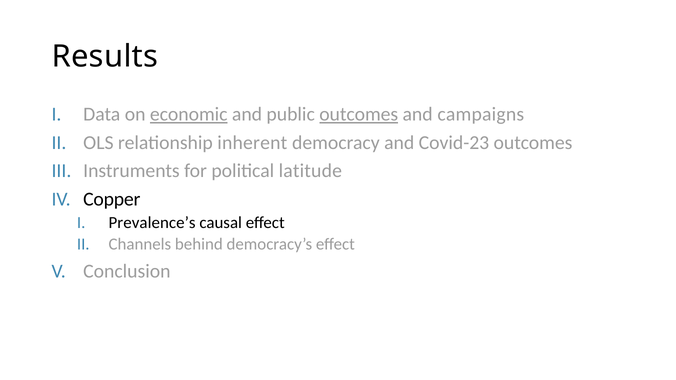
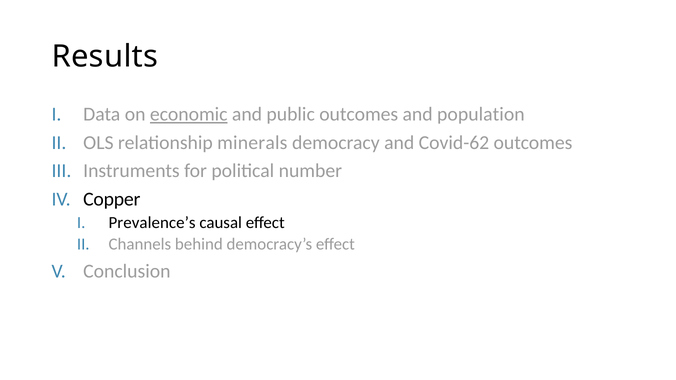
outcomes underline: present -> none (359, 114)
campaigns: campaigns -> population (481, 114)
inherent: inherent -> minerals (252, 143)
Covid-23: Covid-23 -> Covid-62 (454, 143)
latitude: latitude -> number (310, 171)
